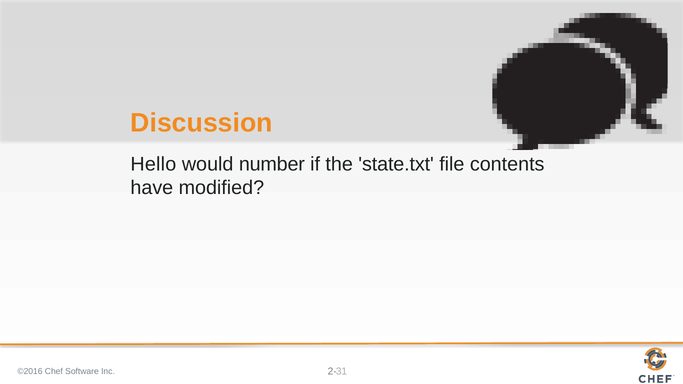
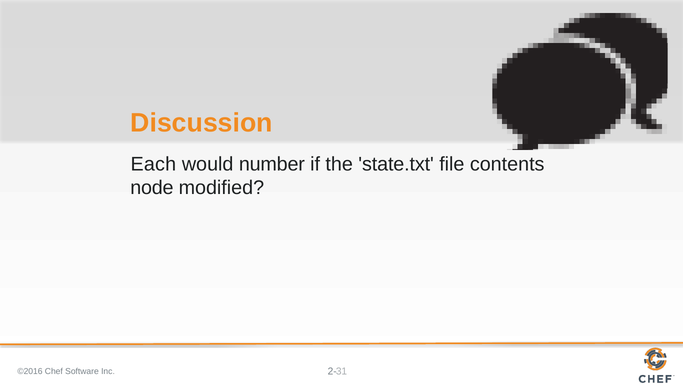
Hello: Hello -> Each (153, 164)
have: have -> node (152, 188)
